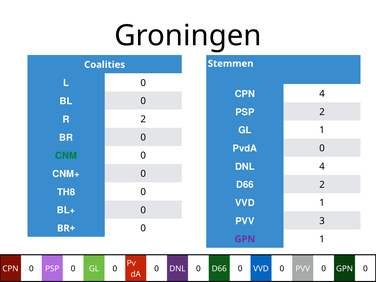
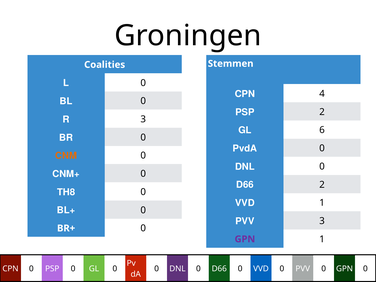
R 2: 2 -> 3 (143, 119)
GL 1: 1 -> 6 (322, 130)
CNM colour: green -> orange (66, 156)
4: 4 -> 0 (322, 166)
